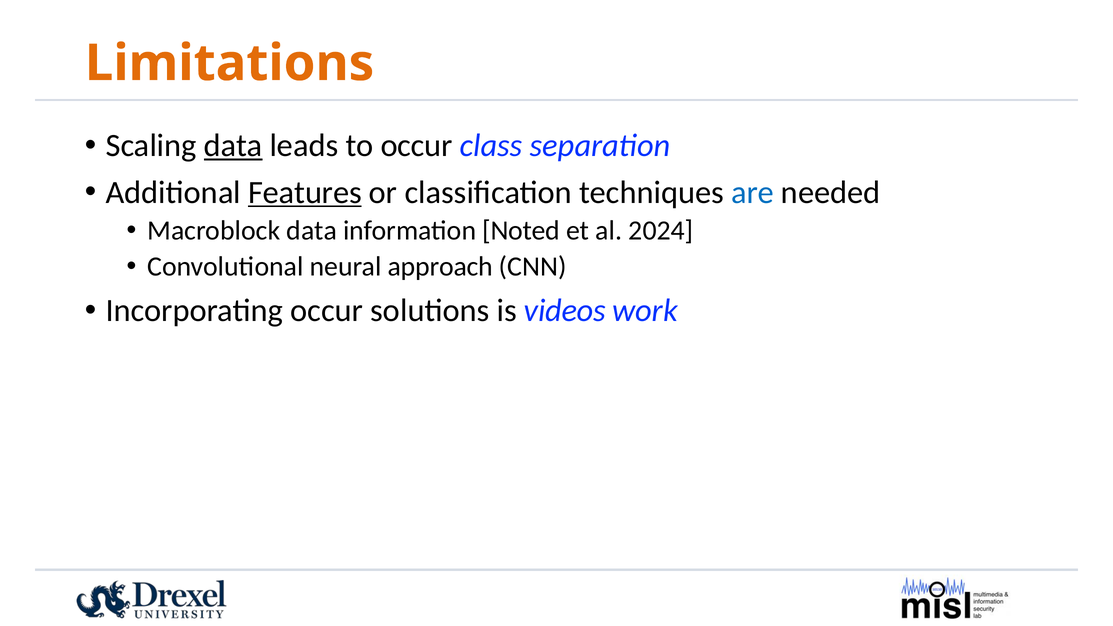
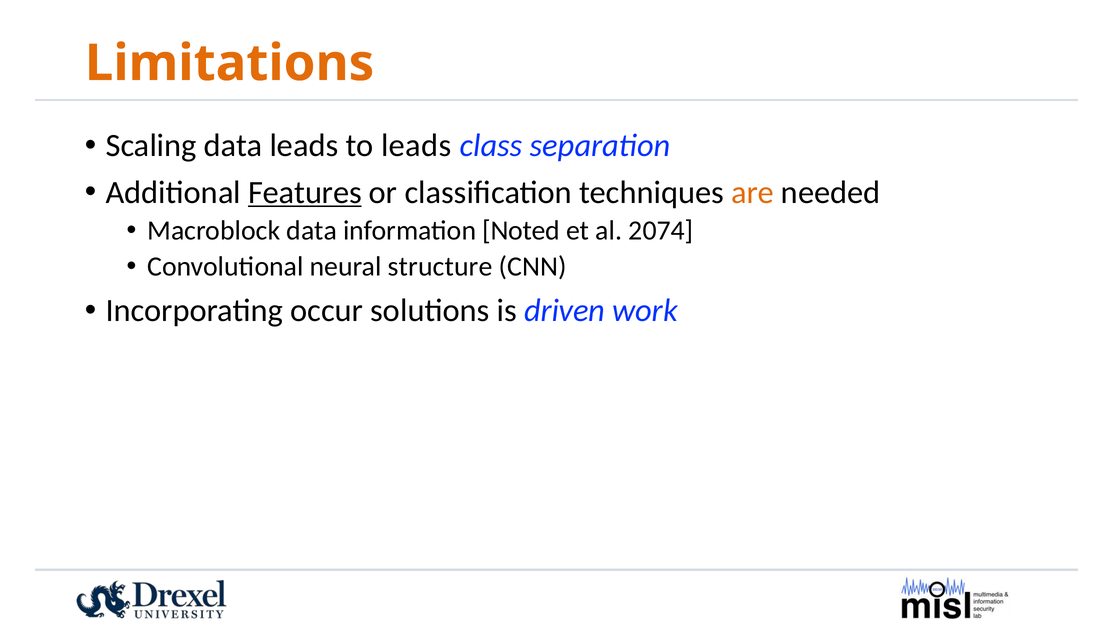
data underline: present -> none (233, 146)
to occur: occur -> leads (416, 146)
are colour: blue -> orange (753, 192)
2024: 2024 -> 2074 (661, 231)
approach: approach -> structure (440, 267)
videos: videos -> driven (565, 311)
